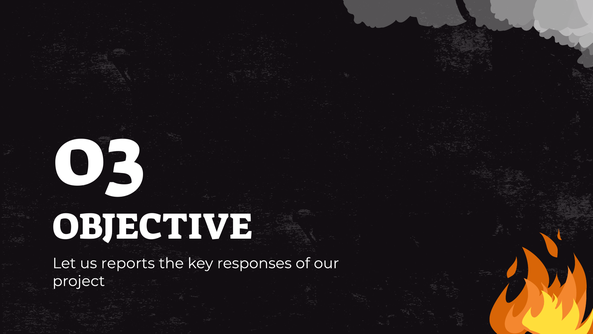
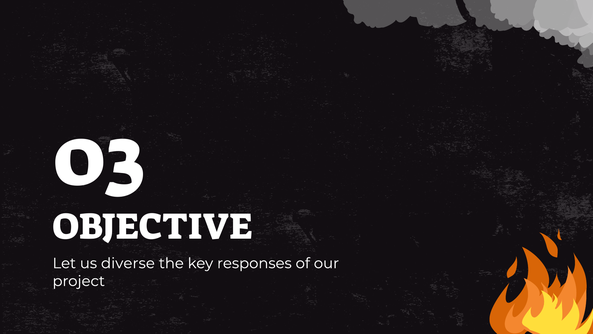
reports: reports -> diverse (128, 263)
